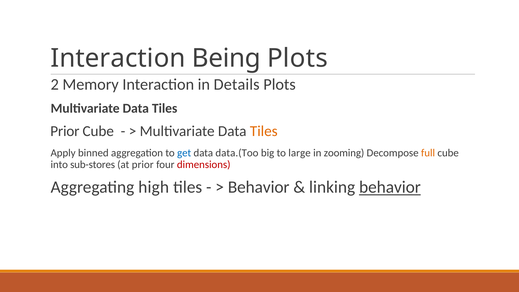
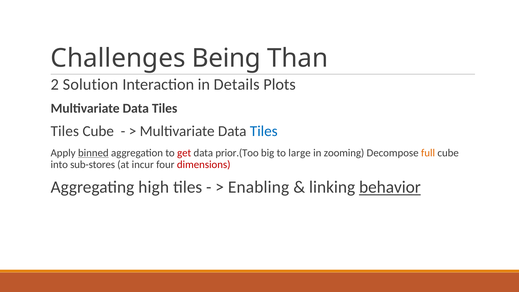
Interaction: Interaction -> Challenges (118, 58)
Being Plots: Plots -> Than (298, 58)
Memory: Memory -> Solution (90, 85)
Prior: Prior -> Tiles (65, 131)
Tiles colour: orange -> blue (264, 131)
binned underline: none -> present (93, 153)
get colour: blue -> red (184, 153)
data.(Too: data.(Too -> prior.(Too (237, 153)
at prior: prior -> incur (143, 165)
Behavior: Behavior -> Enabling (259, 187)
